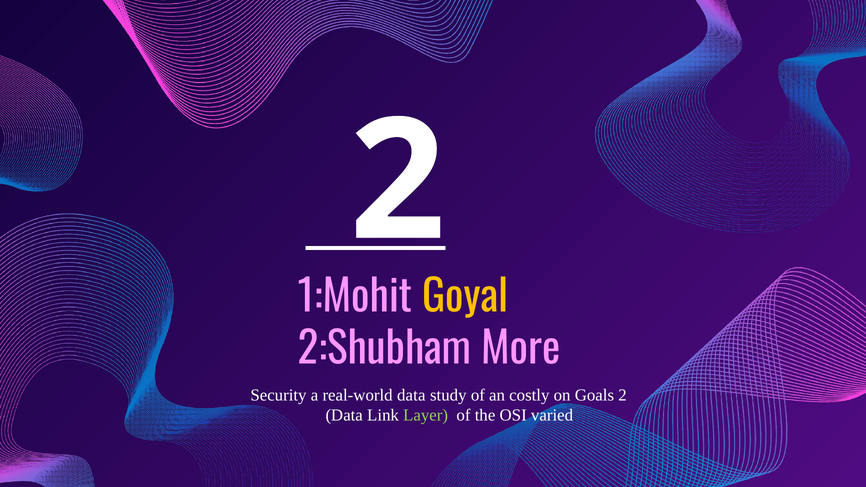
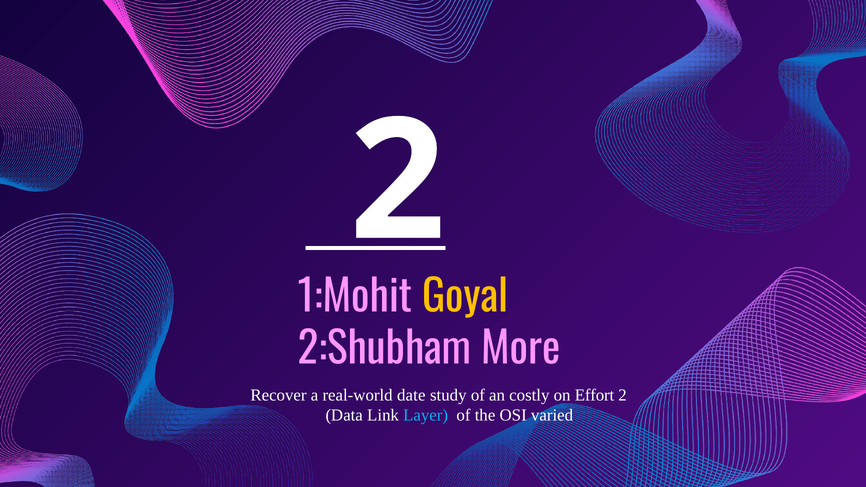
Security: Security -> Recover (278, 395)
real-world data: data -> date (411, 395)
Goals: Goals -> Effort (594, 395)
Layer colour: light green -> light blue (426, 415)
